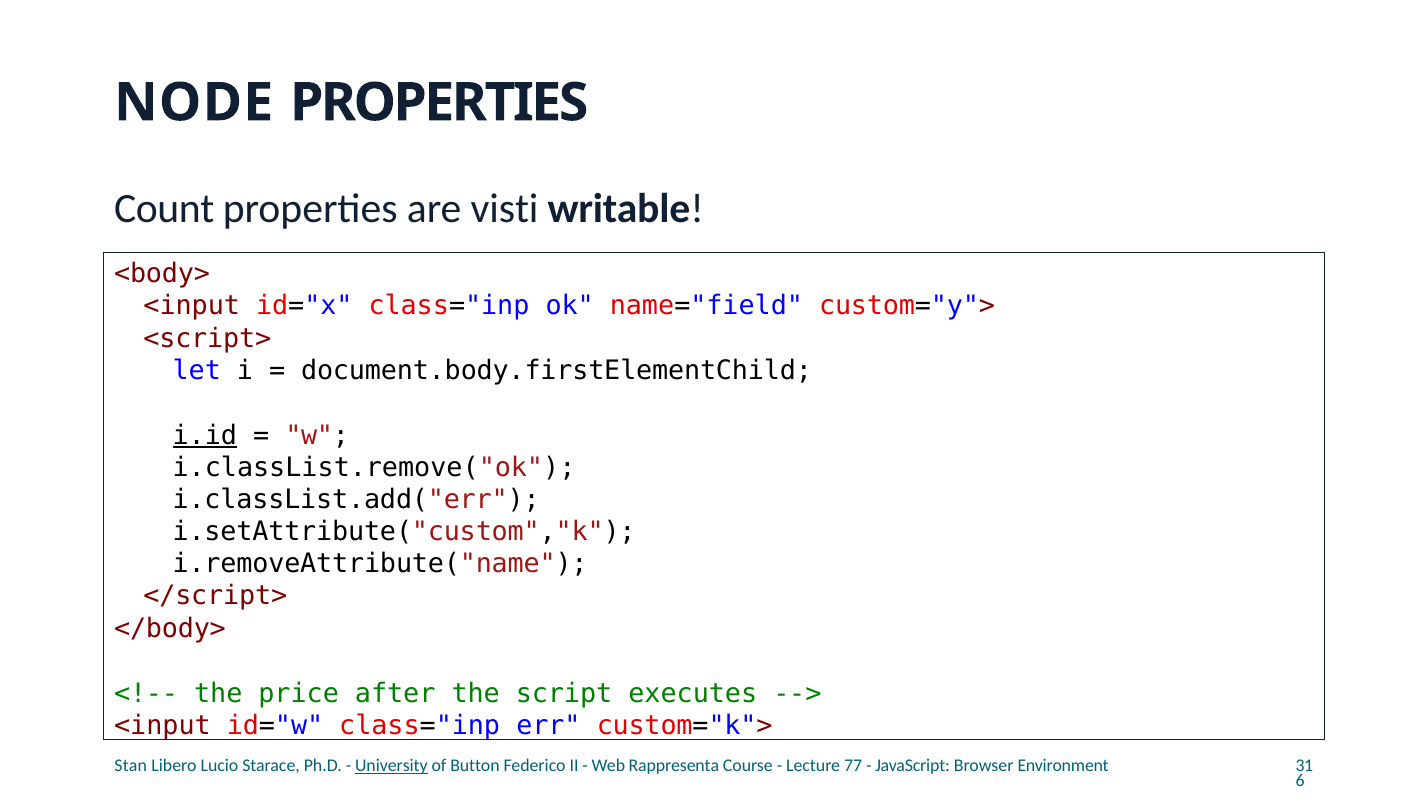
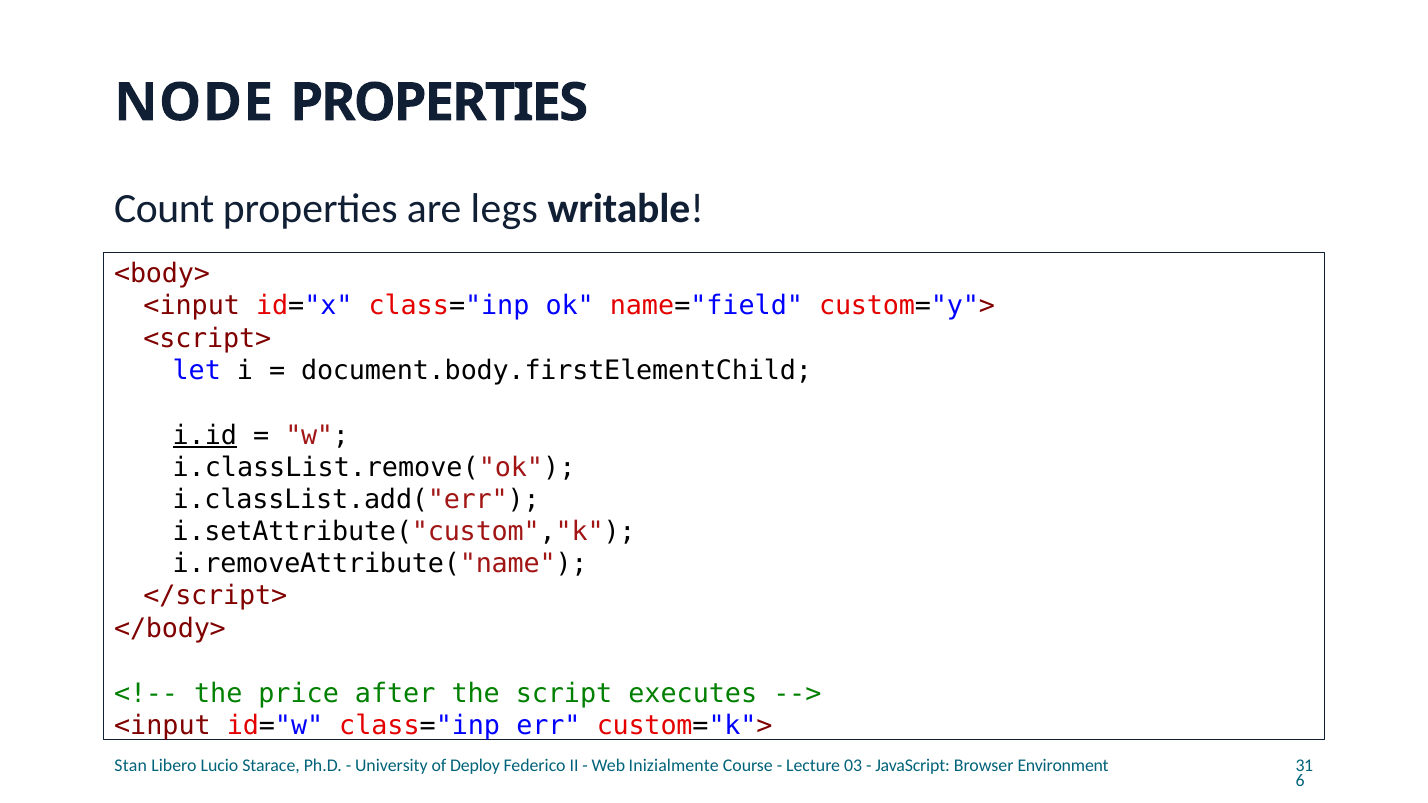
visti: visti -> legs (504, 209)
University underline: present -> none (391, 766)
Button: Button -> Deploy (475, 766)
Rappresenta: Rappresenta -> Inizialmente (674, 766)
77: 77 -> 03 (853, 766)
